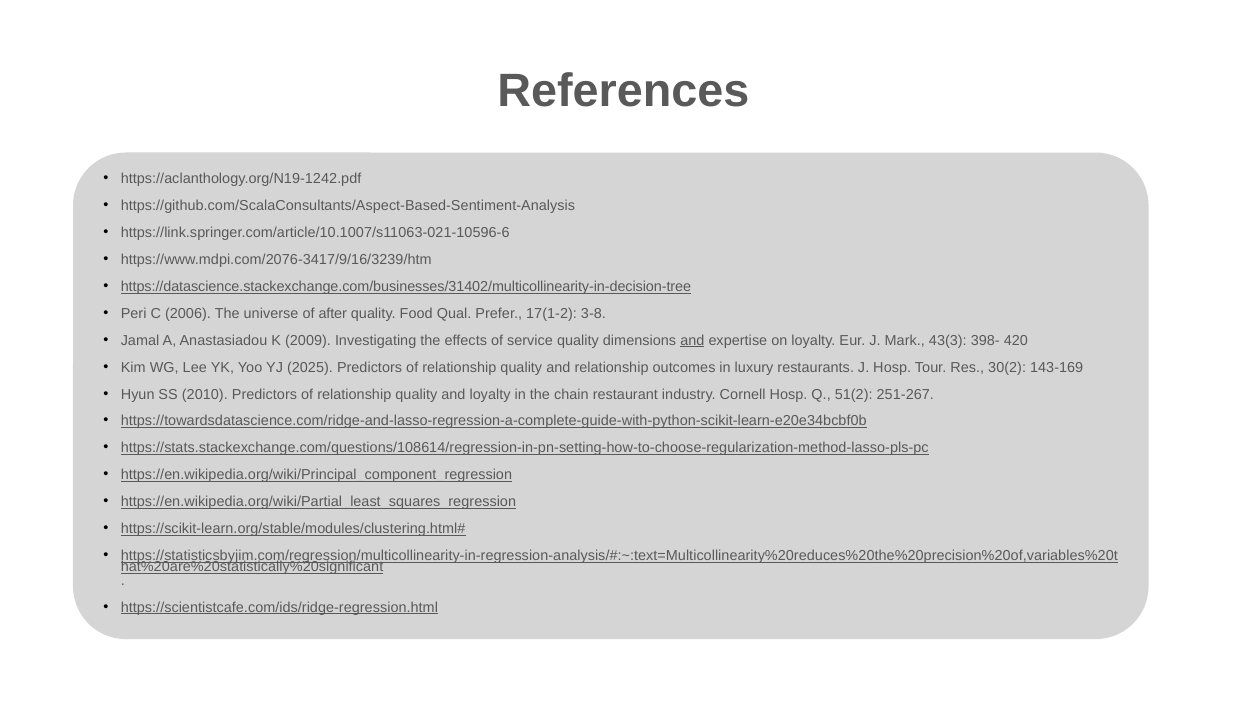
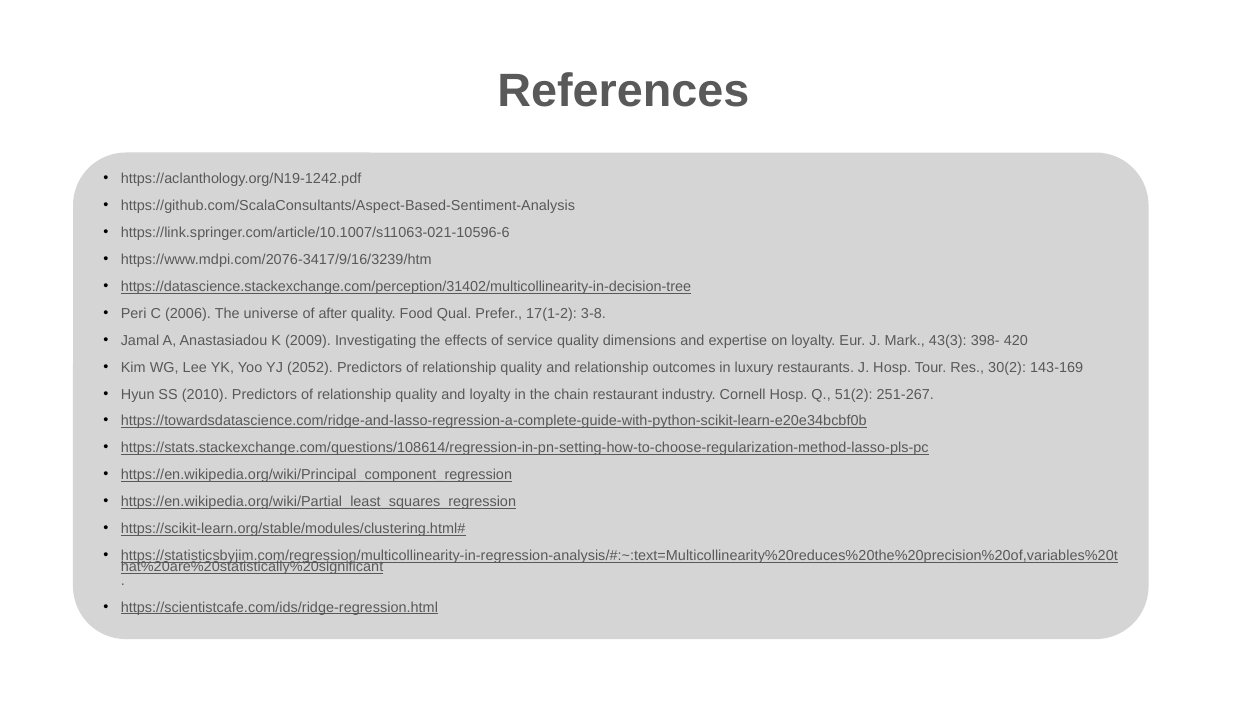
https://datascience.stackexchange.com/businesses/31402/multicollinearity-in-decision-tree: https://datascience.stackexchange.com/businesses/31402/multicollinearity-in-decision-tree -> https://datascience.stackexchange.com/perception/31402/multicollinearity-in-decision-tree (406, 287)
and underline: present -> none (692, 341)
2025: 2025 -> 2052 (310, 368)
